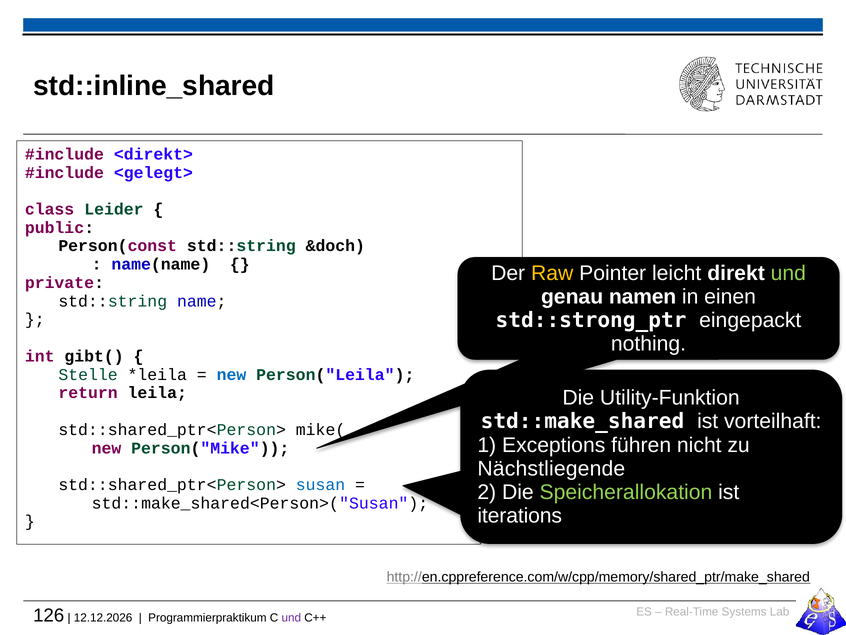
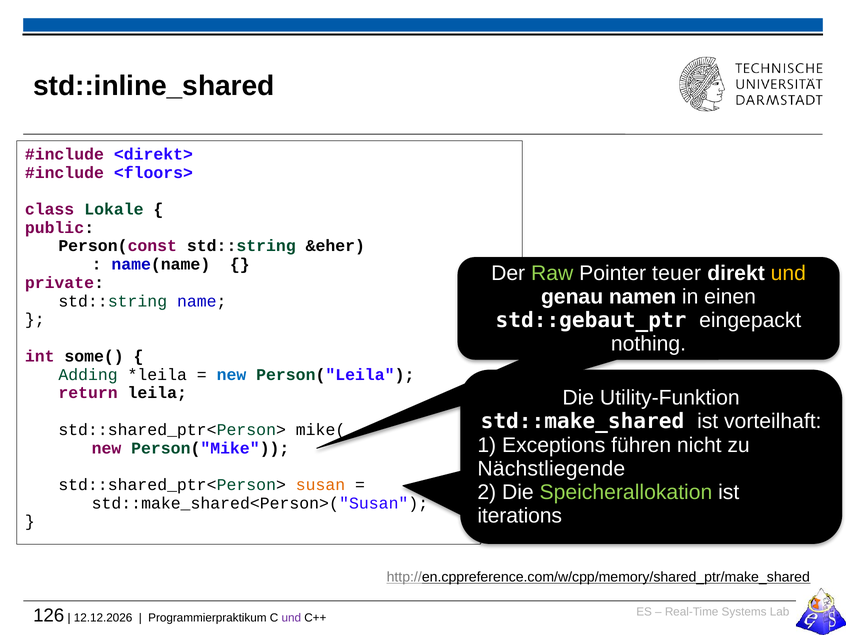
<gelegt>: <gelegt> -> <floors> (153, 172)
Leider: Leider -> Lokale (114, 209)
&doch: &doch -> &eher (335, 246)
Raw colour: yellow -> light green (552, 273)
leicht: leicht -> teuer (677, 273)
und colour: light green -> yellow (788, 273)
std::strong_ptr: std::strong_ptr -> std::gebaut_ptr (591, 320)
gibt(: gibt( -> some( (94, 356)
Stelle: Stelle -> Adding (88, 374)
susan colour: blue -> orange (321, 484)
